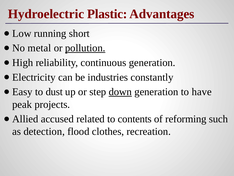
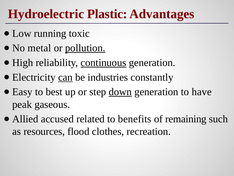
short: short -> toxic (79, 33)
continuous underline: none -> present (103, 62)
can underline: none -> present (65, 77)
dust: dust -> best (54, 92)
projects: projects -> gaseous (52, 104)
contents: contents -> benefits (135, 119)
reforming: reforming -> remaining (186, 119)
detection: detection -> resources (44, 131)
